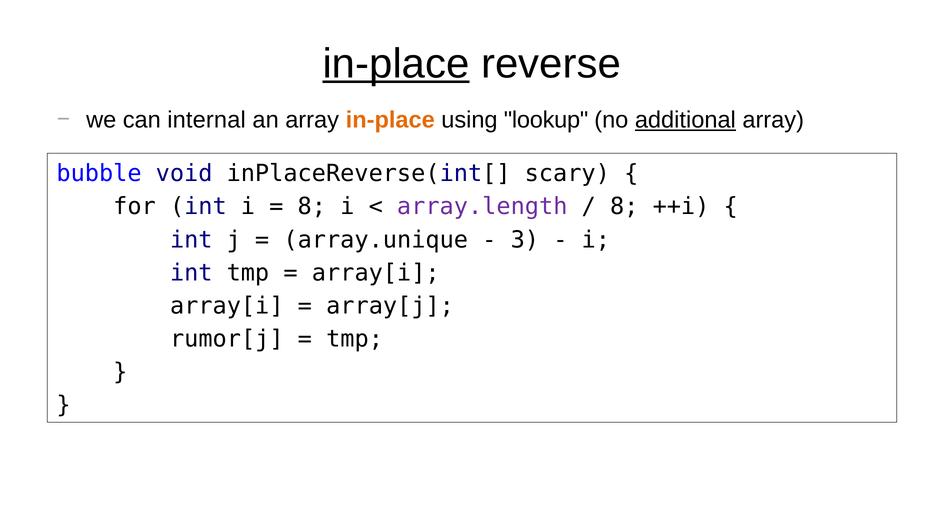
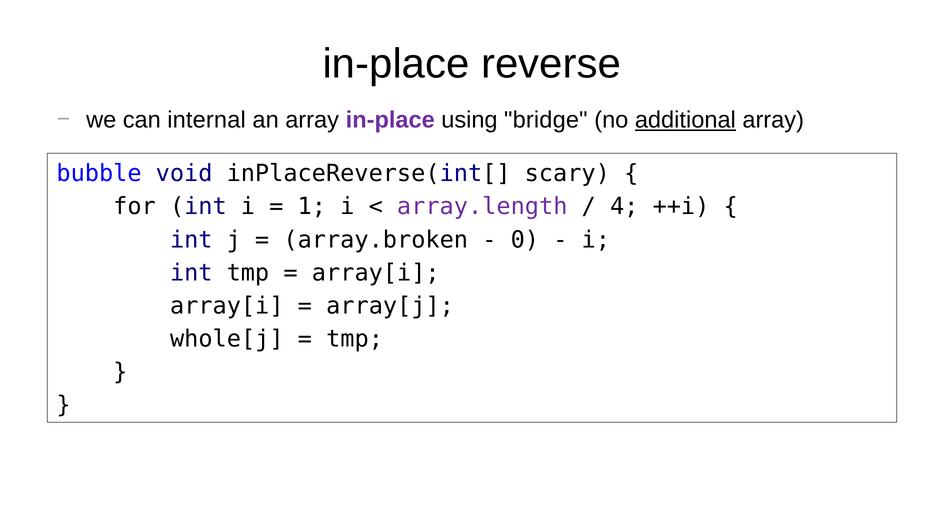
in-place underline: present -> none (396, 64)
in-place colour: orange -> purple (390, 120)
lookup: lookup -> bridge (546, 120)
8: 8 -> 1 (312, 207)
8: 8 -> 4 (624, 207)
array.unique: array.unique -> array.broken (376, 240)
3: 3 -> 0 (525, 240)
rumor[j: rumor[j -> whole[j (227, 339)
